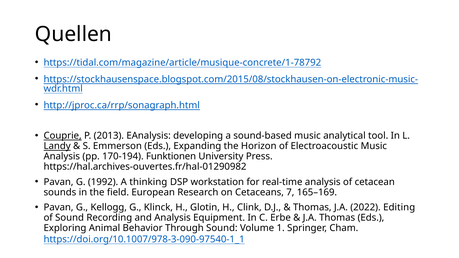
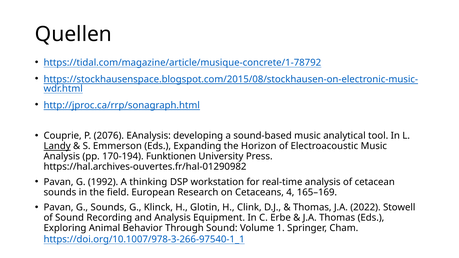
Couprie underline: present -> none (63, 136)
2013: 2013 -> 2076 (109, 136)
7: 7 -> 4 (290, 192)
G Kellogg: Kellogg -> Sounds (109, 207)
Editing: Editing -> Stowell (399, 207)
https://doi.org/10.1007/978-3-090-97540-1_1: https://doi.org/10.1007/978-3-090-97540-1_1 -> https://doi.org/10.1007/978-3-266-97540-1_1 (144, 240)
